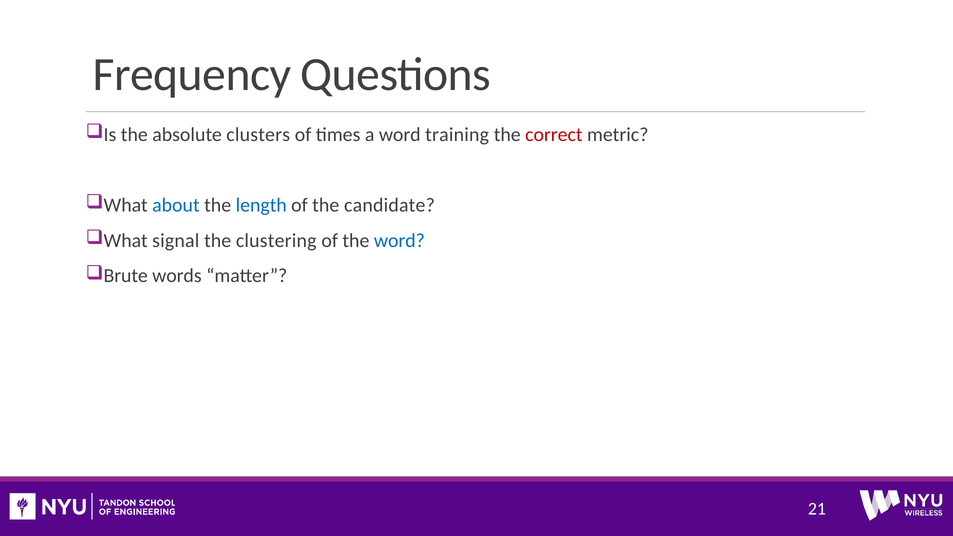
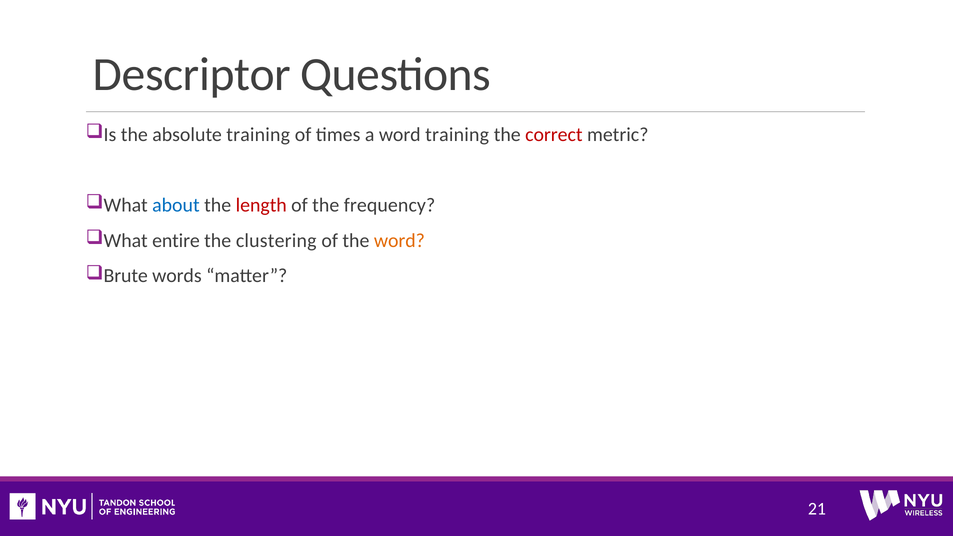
Frequency: Frequency -> Descriptor (192, 75)
absolute clusters: clusters -> training (258, 135)
length colour: blue -> red (261, 205)
candidate: candidate -> frequency (390, 205)
signal: signal -> entire (176, 241)
word colour: blue -> orange (399, 241)
